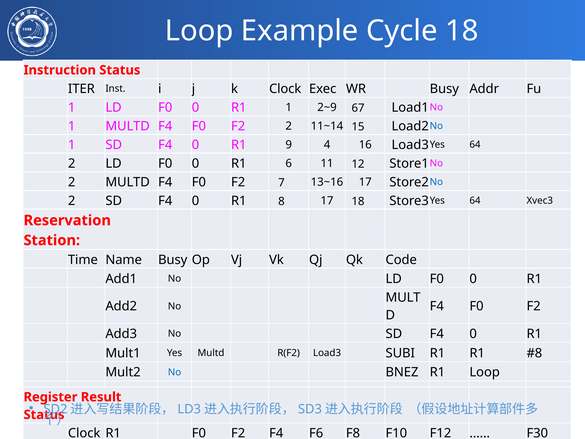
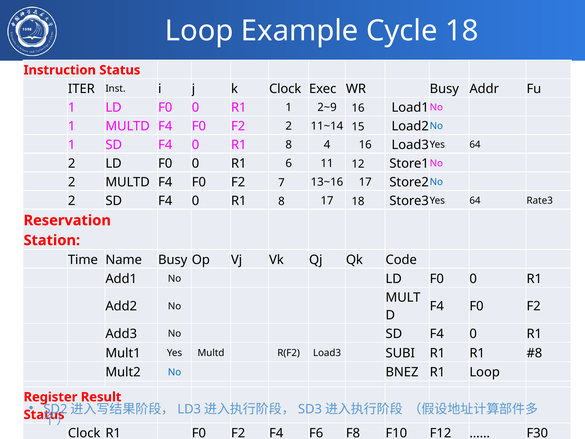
2~9 67: 67 -> 16 (358, 108)
9: 9 -> 8 (289, 145)
Xvec3: Xvec3 -> Rate3 (540, 201)
